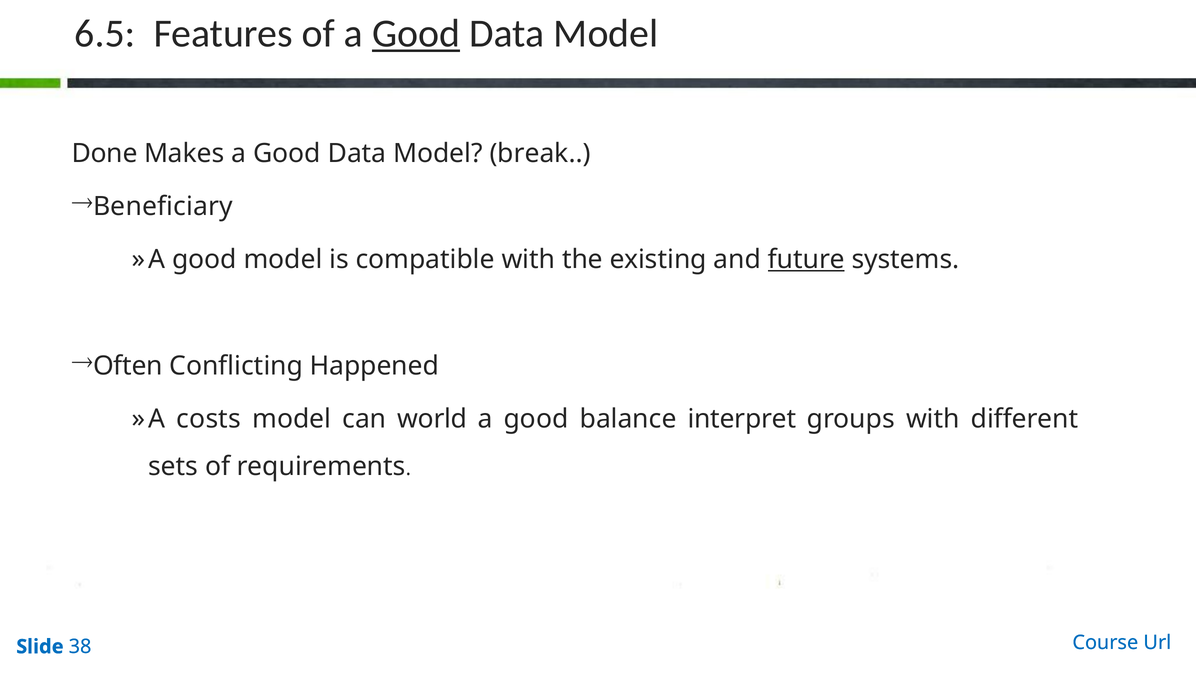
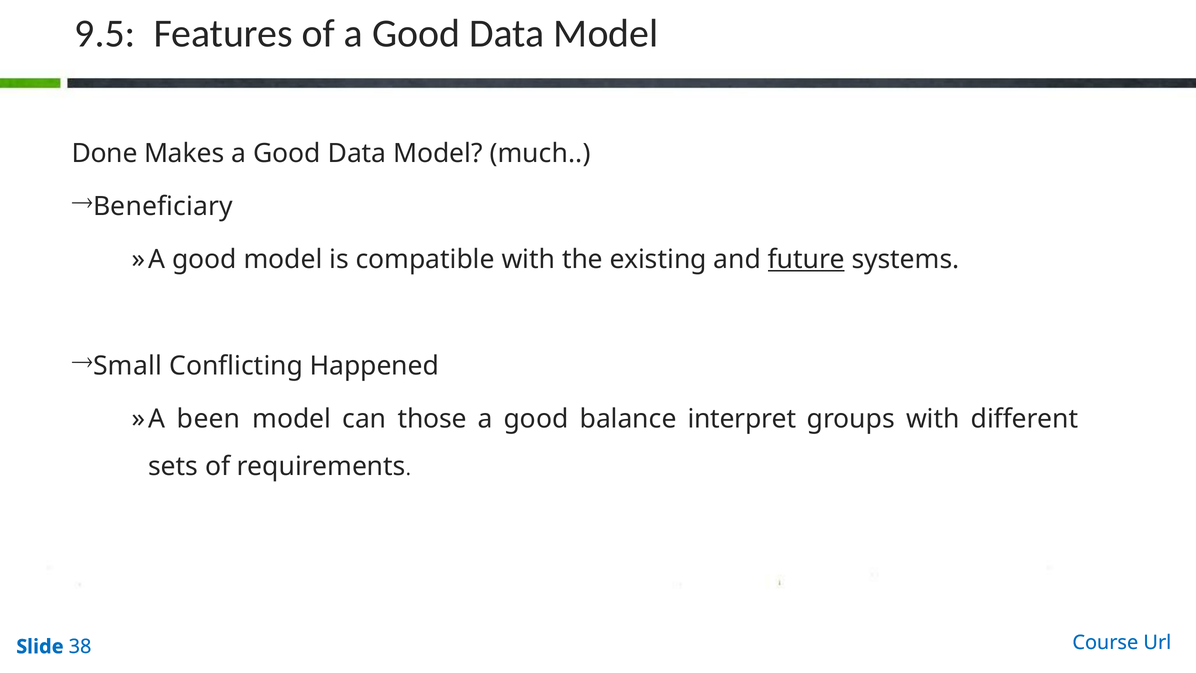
6.5: 6.5 -> 9.5 (105, 34)
Good underline: present -> none (416, 34)
break: break -> much (540, 153)
Often: Often -> Small (128, 366)
costs: costs -> been (209, 419)
world: world -> those (432, 419)
